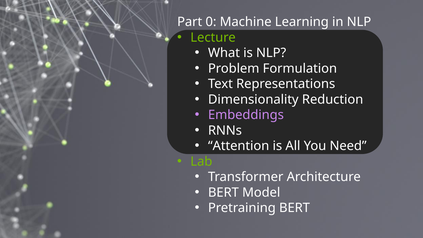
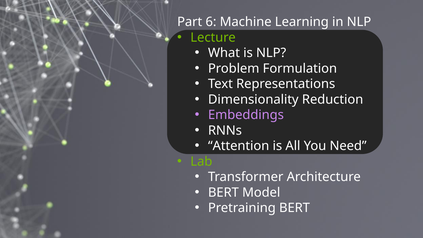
0: 0 -> 6 (211, 22)
